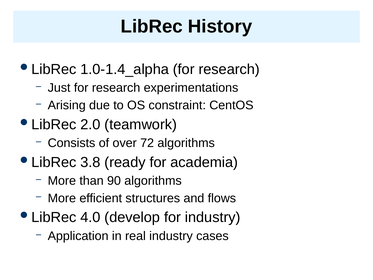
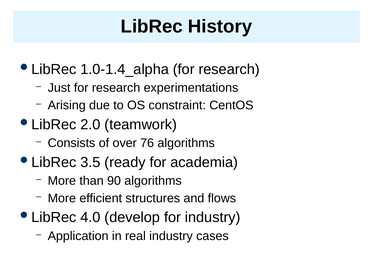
72: 72 -> 76 (147, 143)
3.8: 3.8 -> 3.5 (90, 162)
